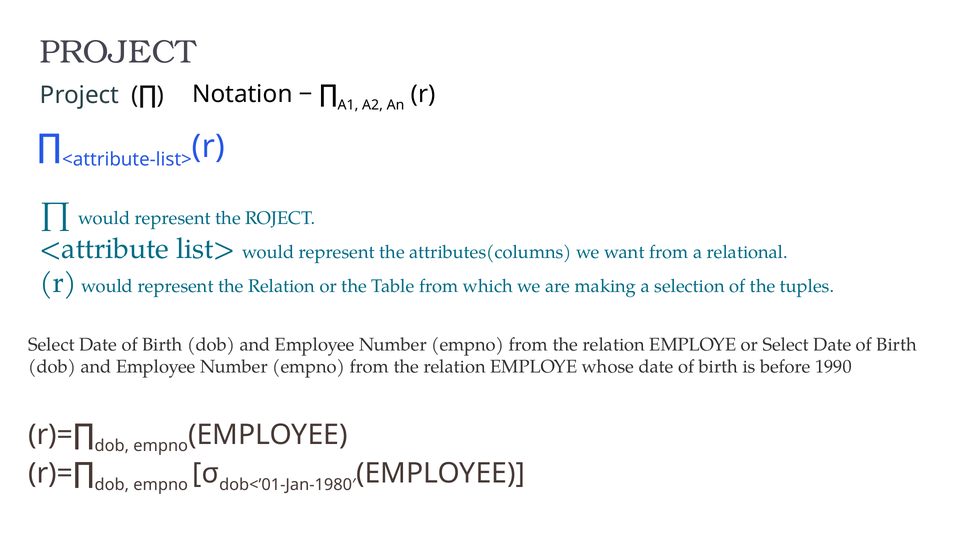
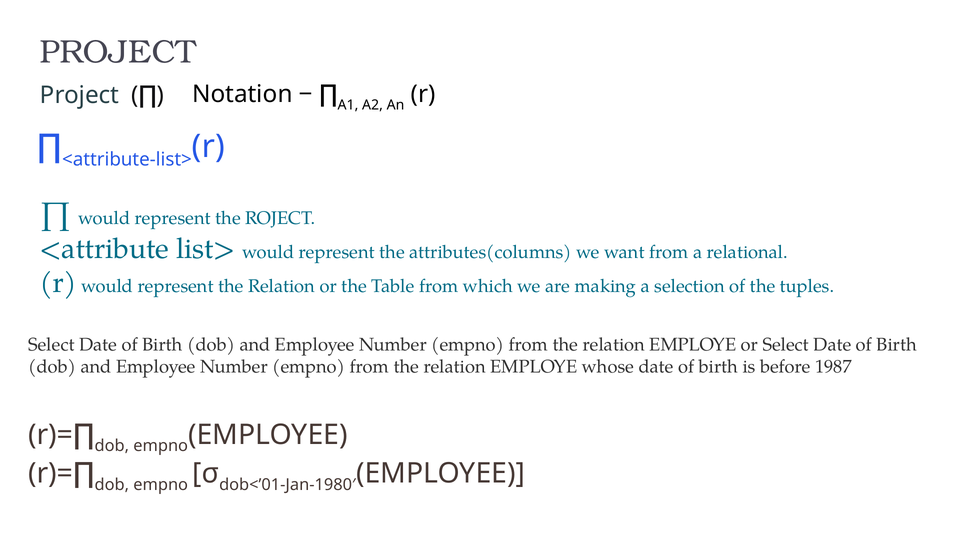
1990: 1990 -> 1987 (833, 366)
